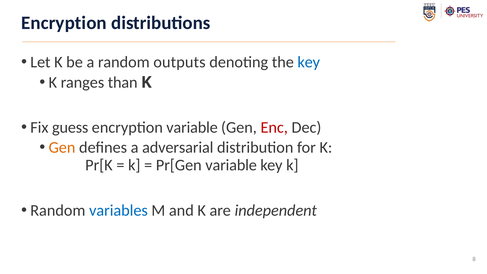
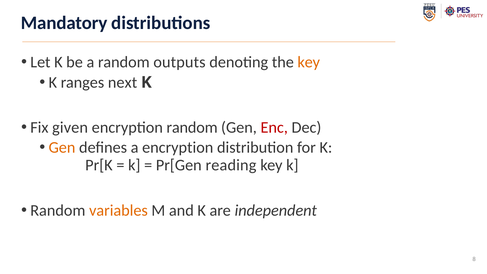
Encryption: Encryption -> Mandatory (64, 23)
key colour: blue -> orange (309, 62)
than: than -> next (123, 82)
guess: guess -> given (70, 128)
encryption variable: variable -> random (192, 128)
a adversarial: adversarial -> encryption (178, 148)
Pr[Gen variable: variable -> reading (231, 165)
variables colour: blue -> orange (118, 210)
